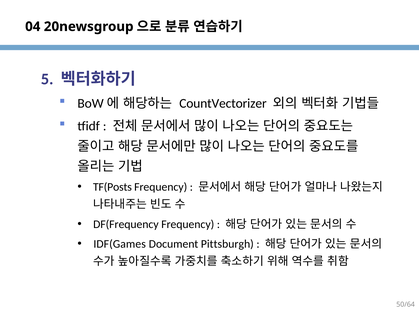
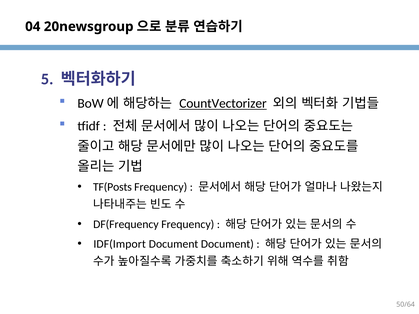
CountVectorizer underline: none -> present (223, 104)
IDF(Games: IDF(Games -> IDF(Import (120, 244)
Document Pittsburgh: Pittsburgh -> Document (227, 244)
